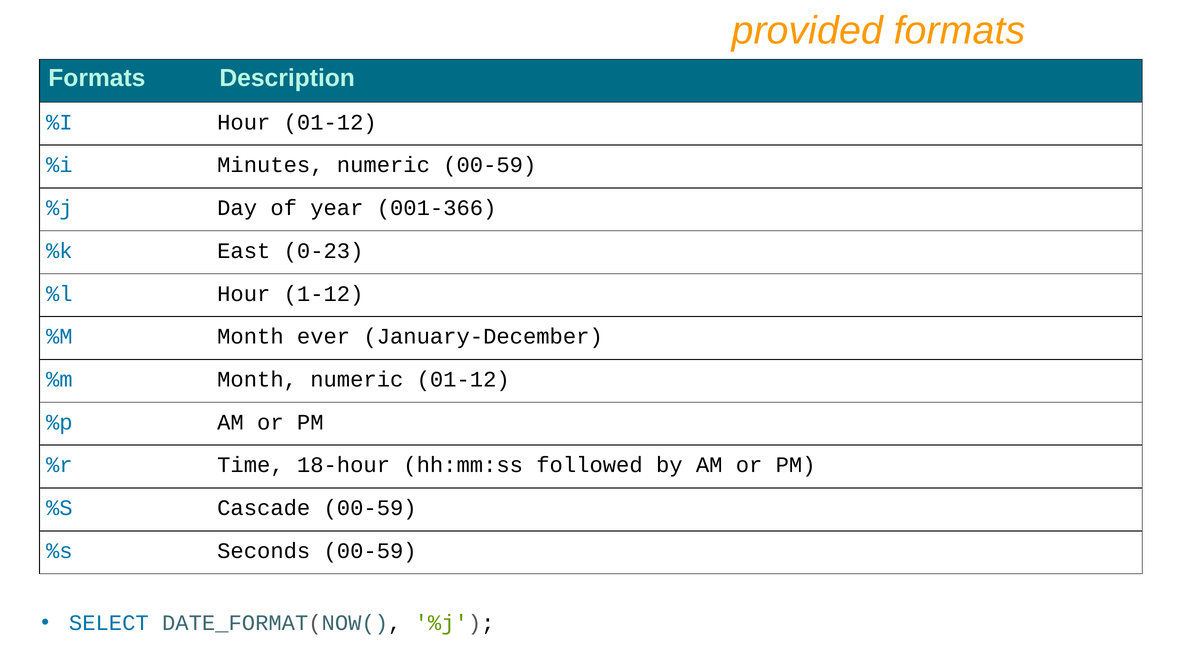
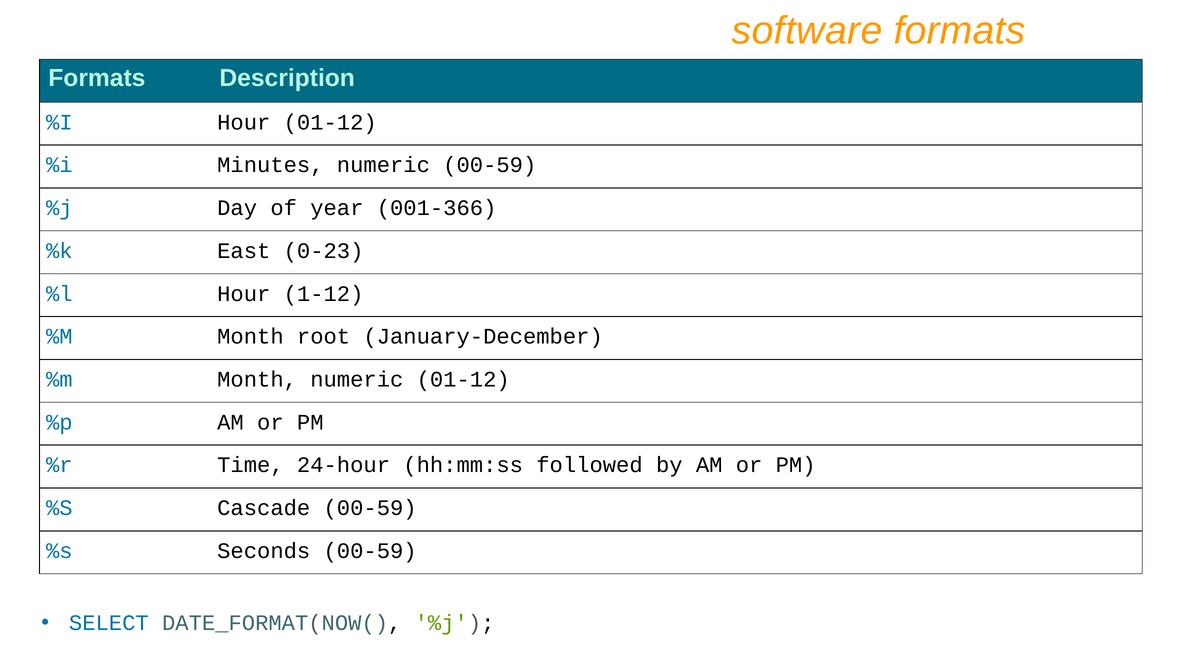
provided: provided -> software (807, 31)
ever: ever -> root (324, 336)
18-hour: 18-hour -> 24-hour (344, 465)
